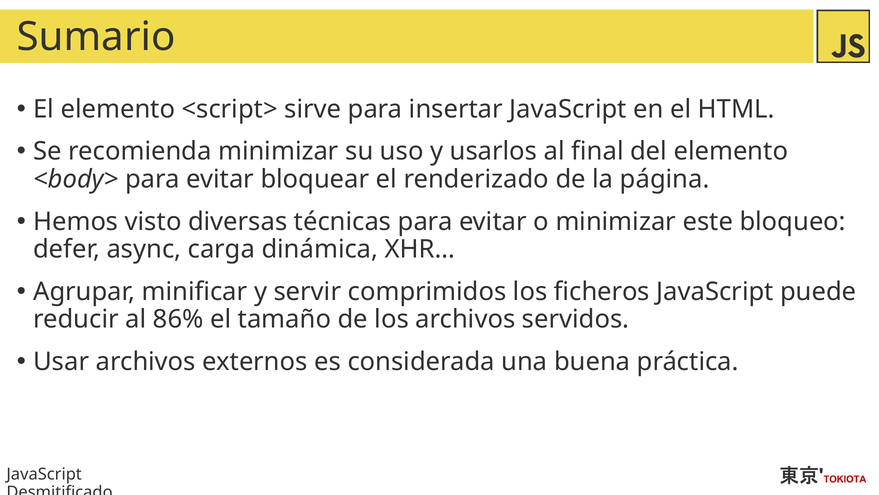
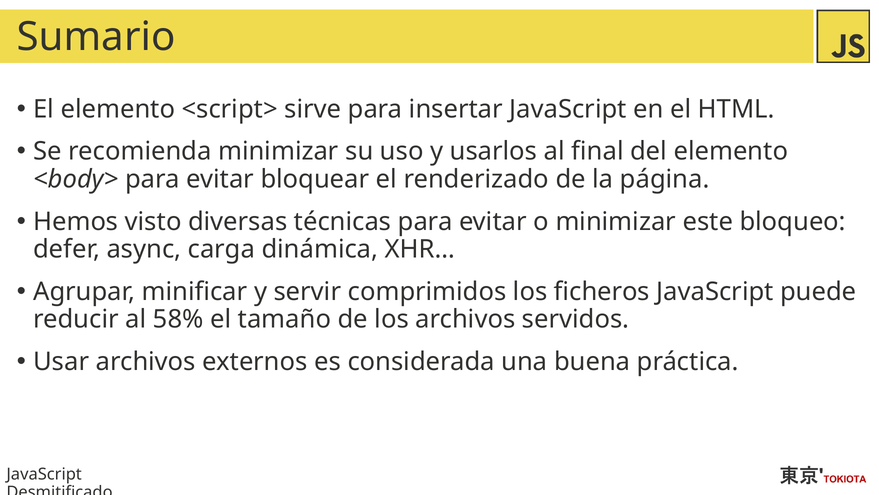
86%: 86% -> 58% (178, 319)
